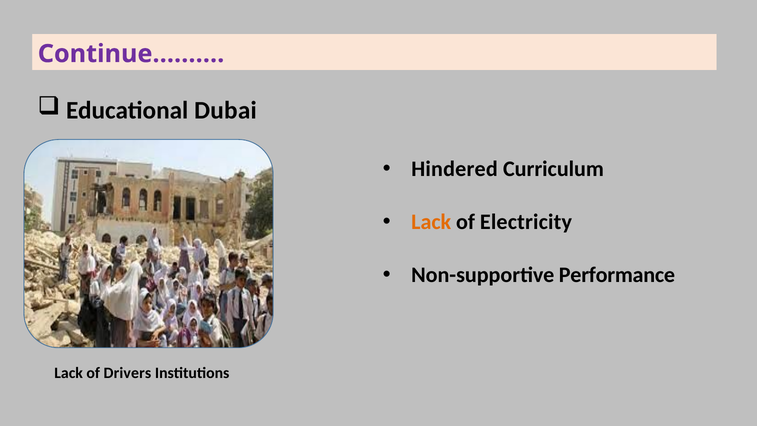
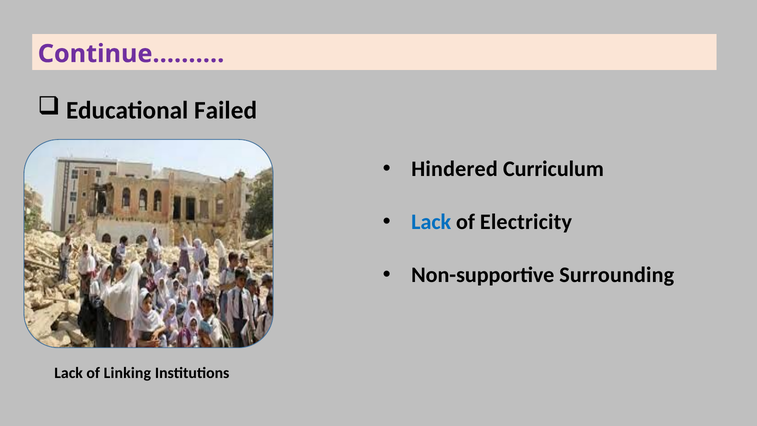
Dubai: Dubai -> Failed (226, 111)
Lack colour: orange -> blue (431, 222)
Performance: Performance -> Surrounding (617, 275)
Drivers: Drivers -> Linking (127, 373)
